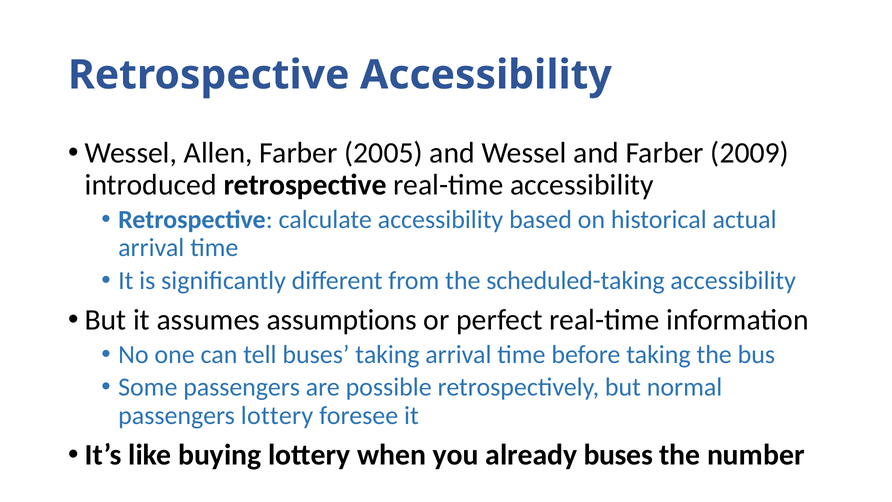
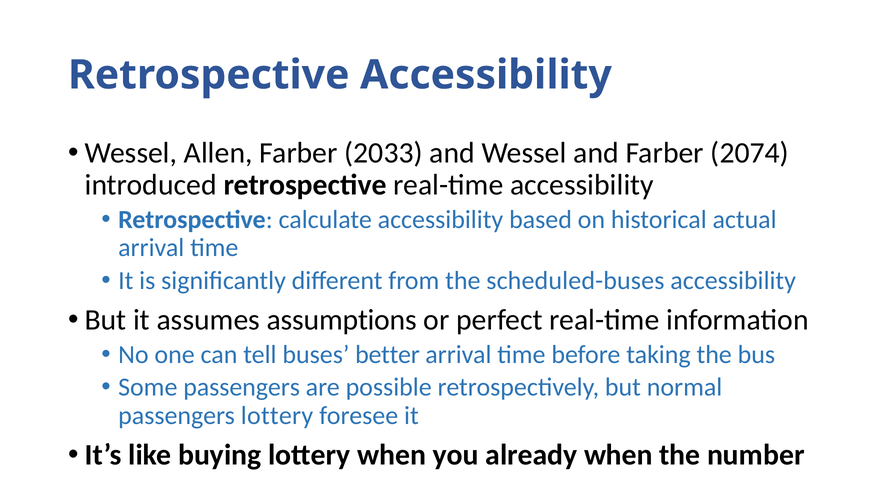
2005: 2005 -> 2033 (383, 153)
2009: 2009 -> 2074 (750, 153)
scheduled-taking: scheduled-taking -> scheduled-buses (575, 280)
buses taking: taking -> better (387, 355)
already buses: buses -> when (618, 455)
